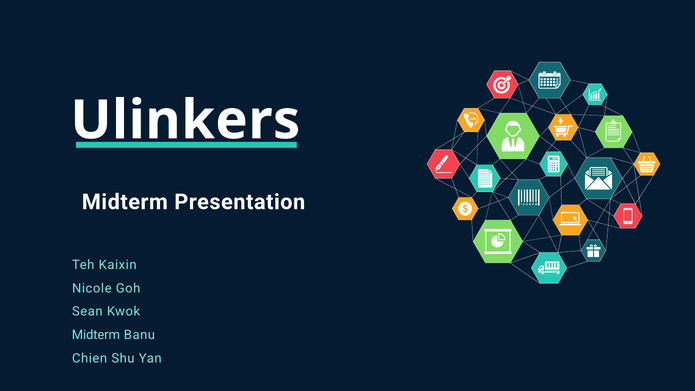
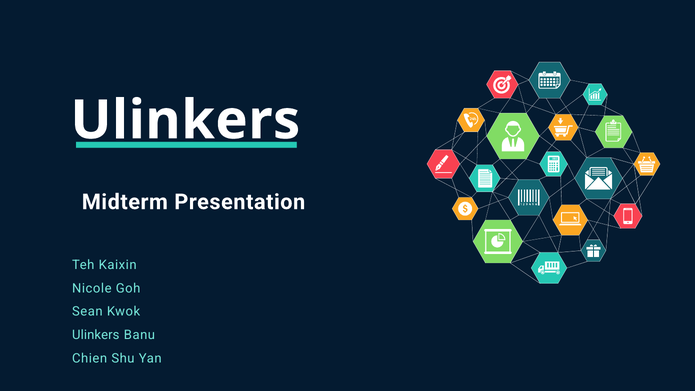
Midterm: Midterm -> Ulinkers (96, 335)
